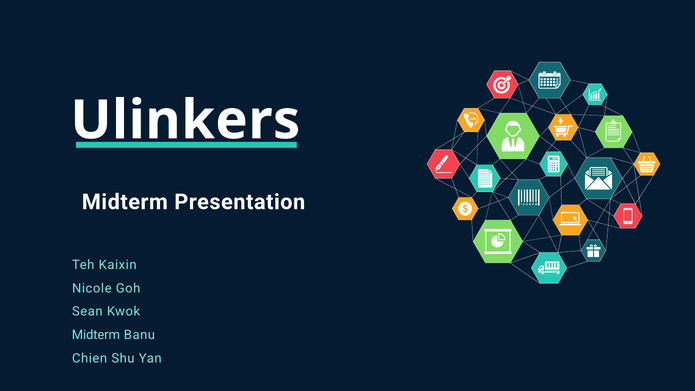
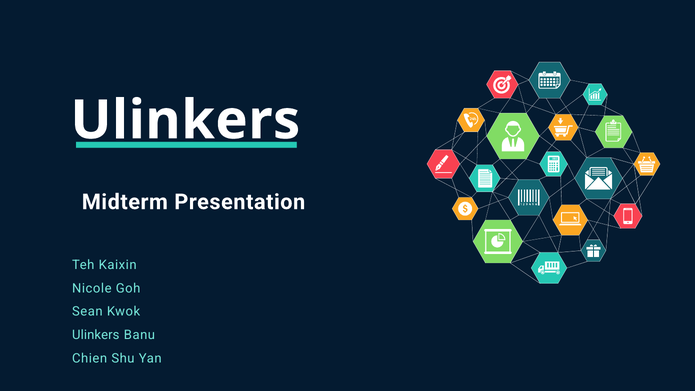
Midterm: Midterm -> Ulinkers (96, 335)
